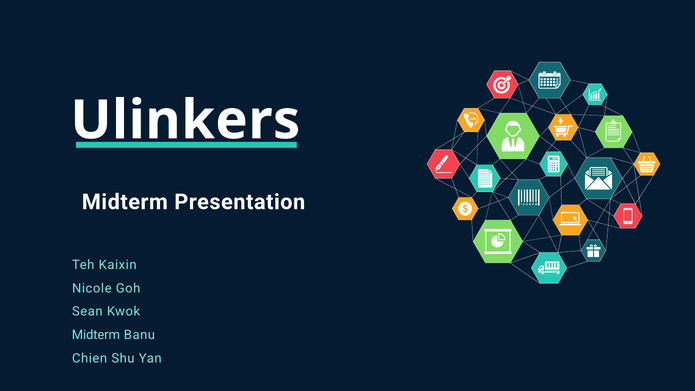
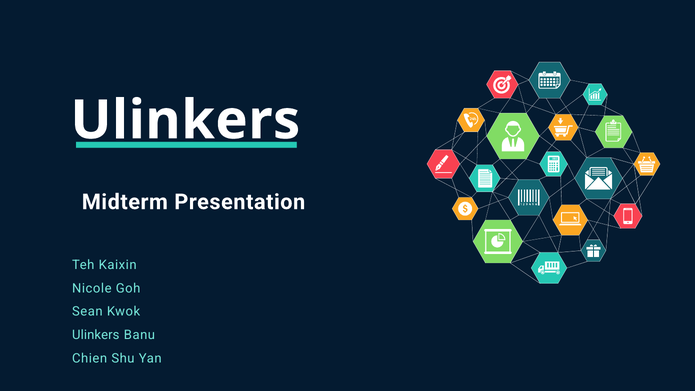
Midterm: Midterm -> Ulinkers (96, 335)
